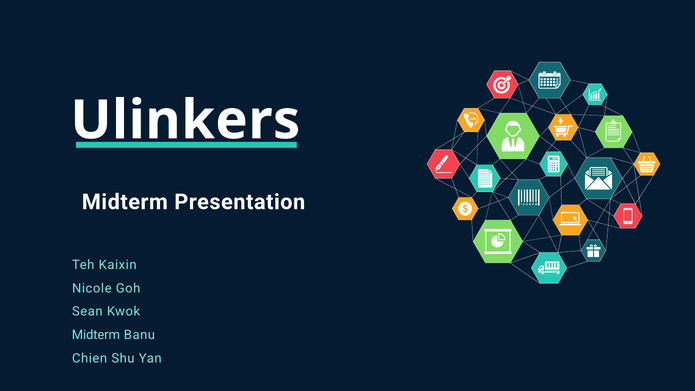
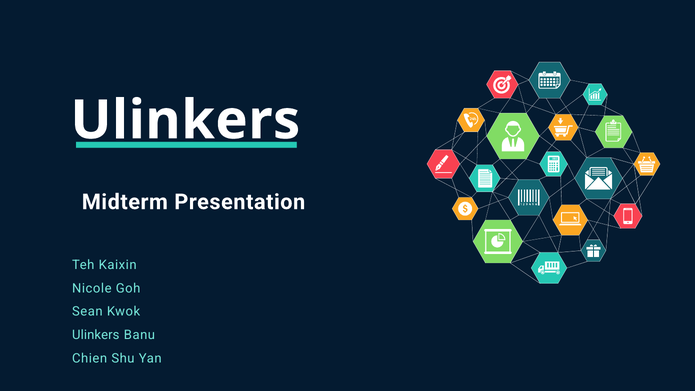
Midterm: Midterm -> Ulinkers (96, 335)
